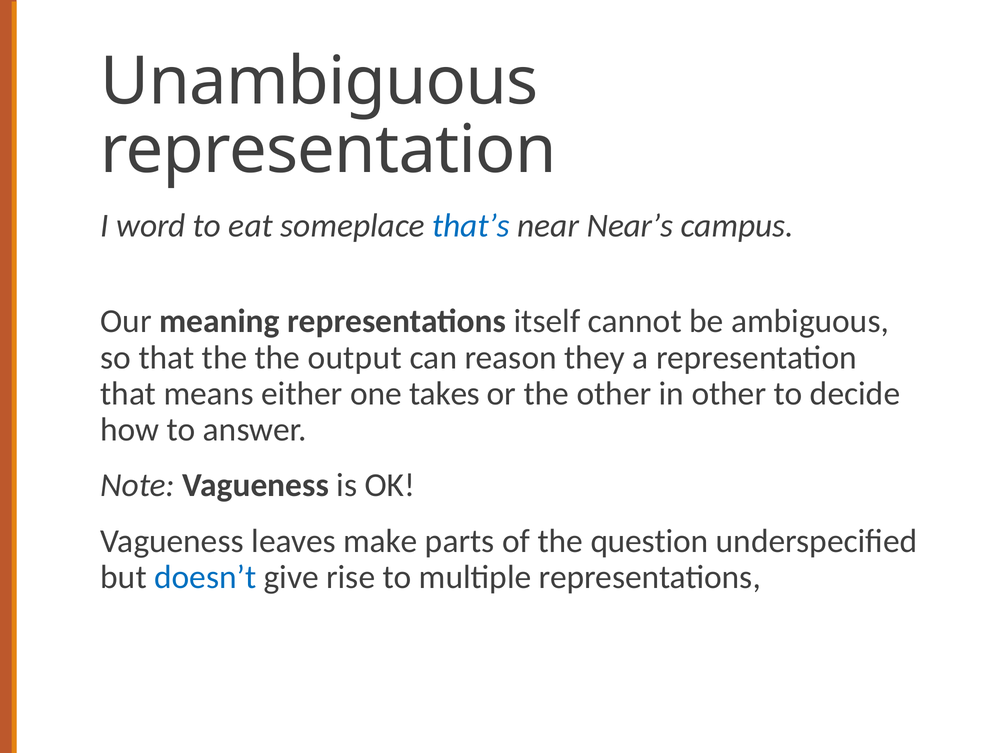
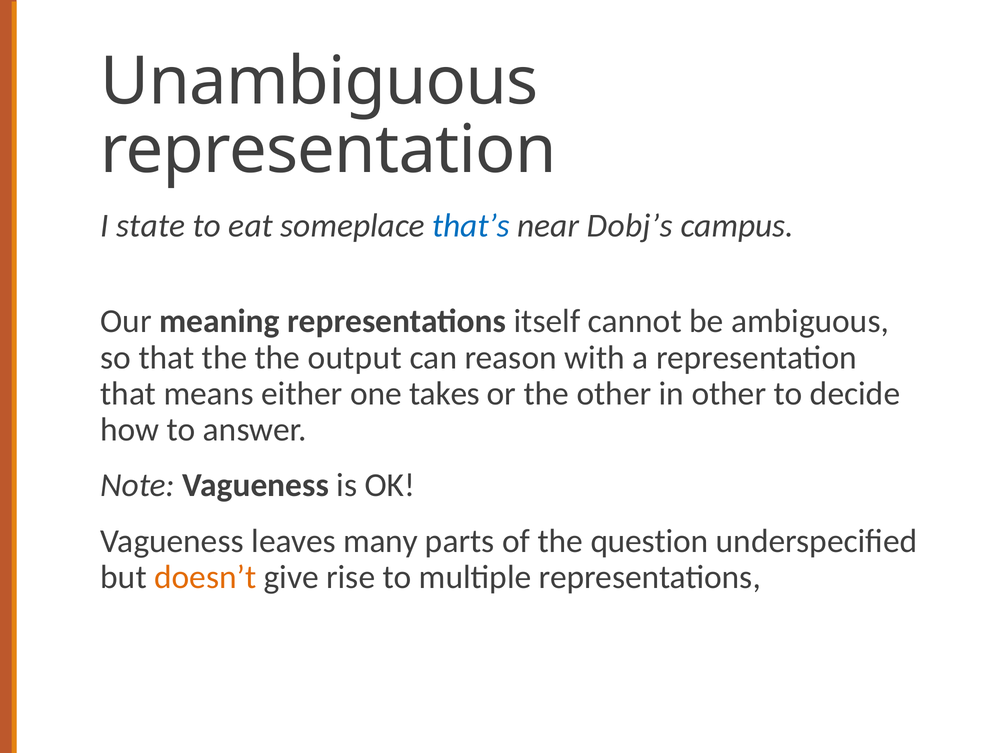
word: word -> state (151, 226)
Near’s: Near’s -> Dobj’s (630, 226)
they: they -> with (595, 358)
make: make -> many (381, 541)
doesn’t colour: blue -> orange (205, 577)
